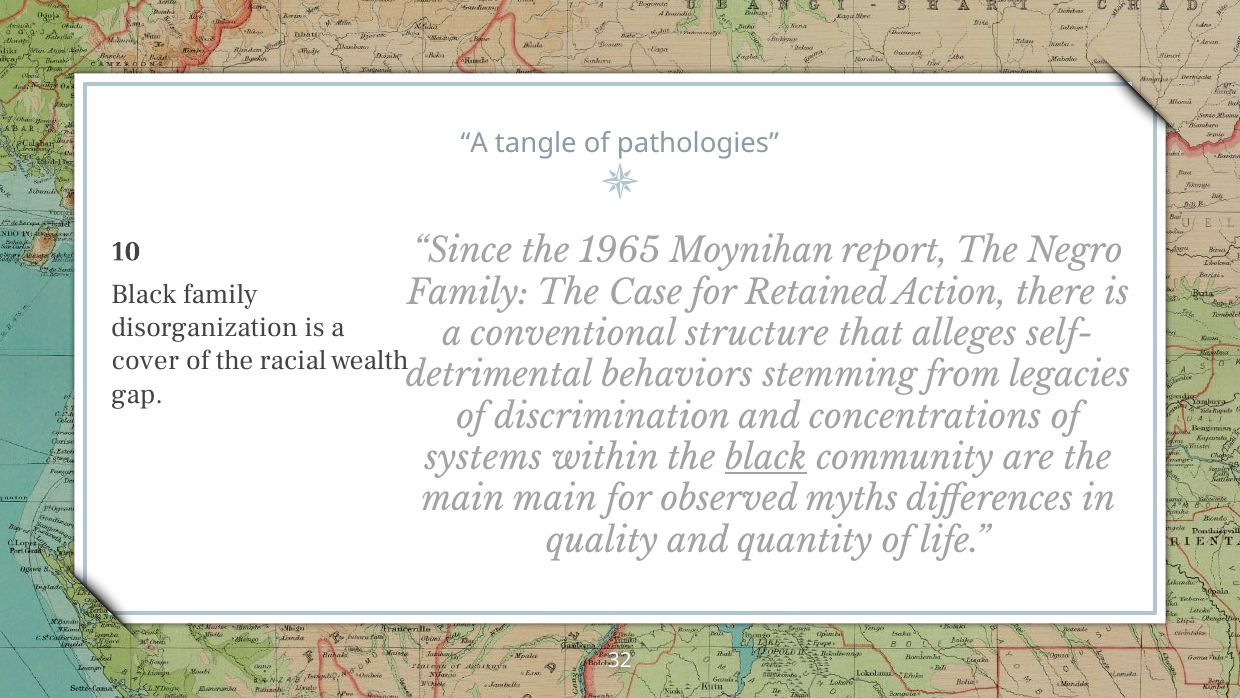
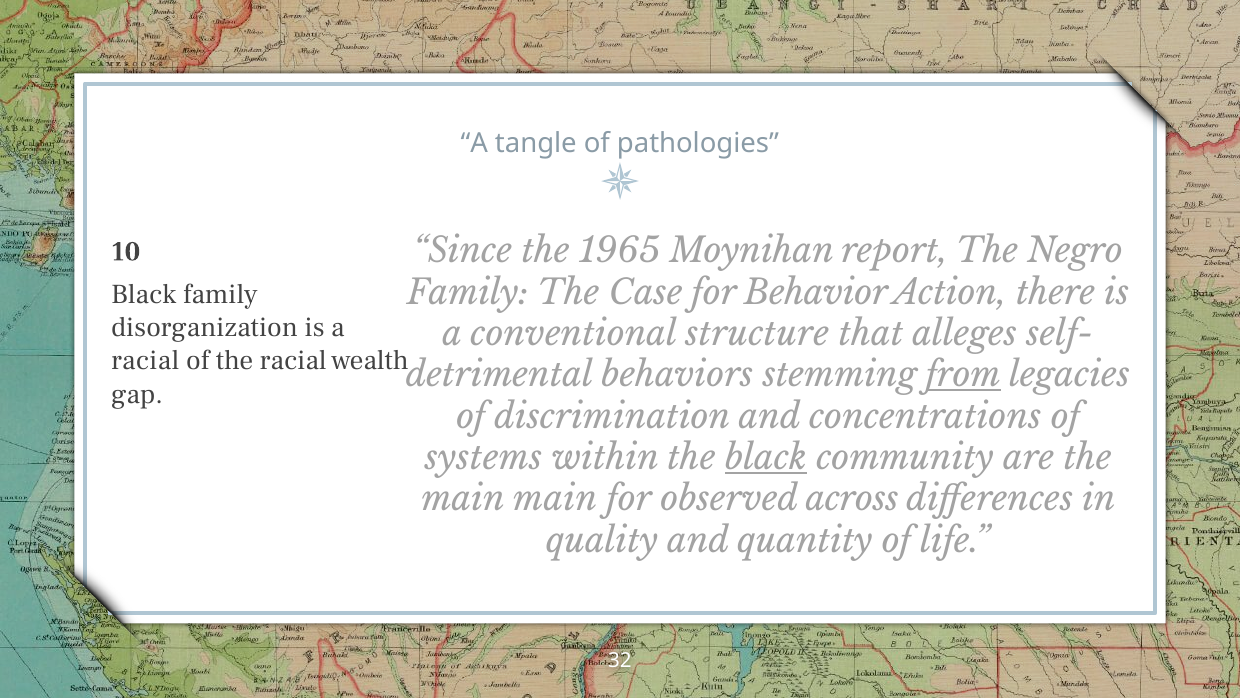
Retained: Retained -> Behavior (816, 293)
cover: cover -> racial (145, 361)
from underline: none -> present (963, 375)
myths: myths -> across (852, 499)
